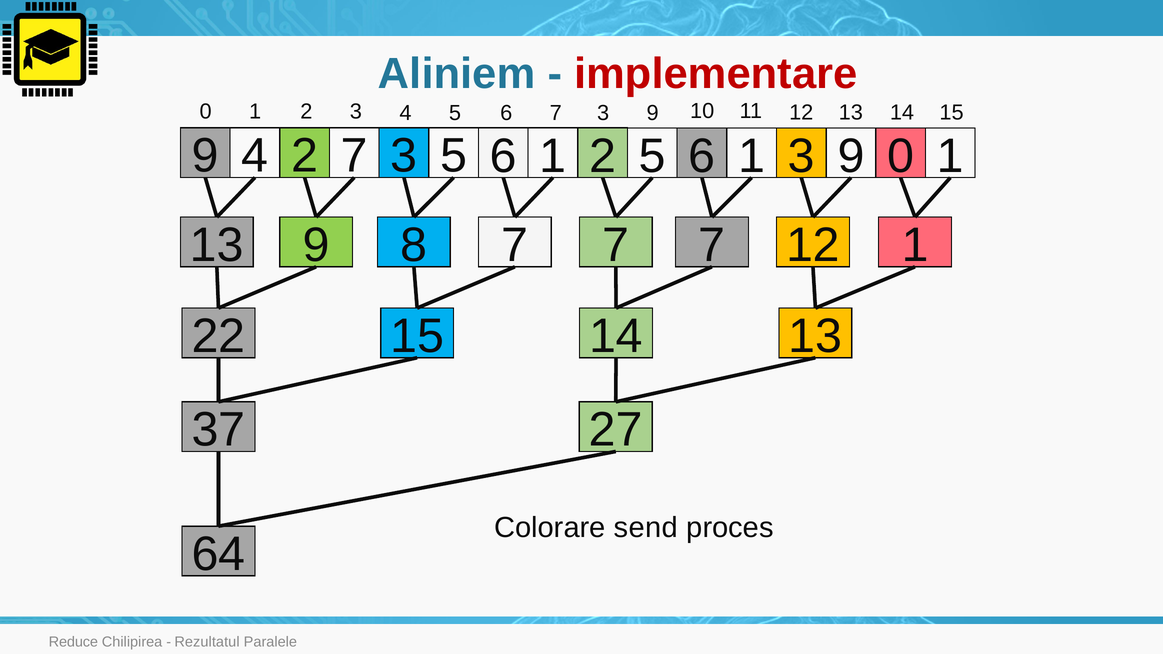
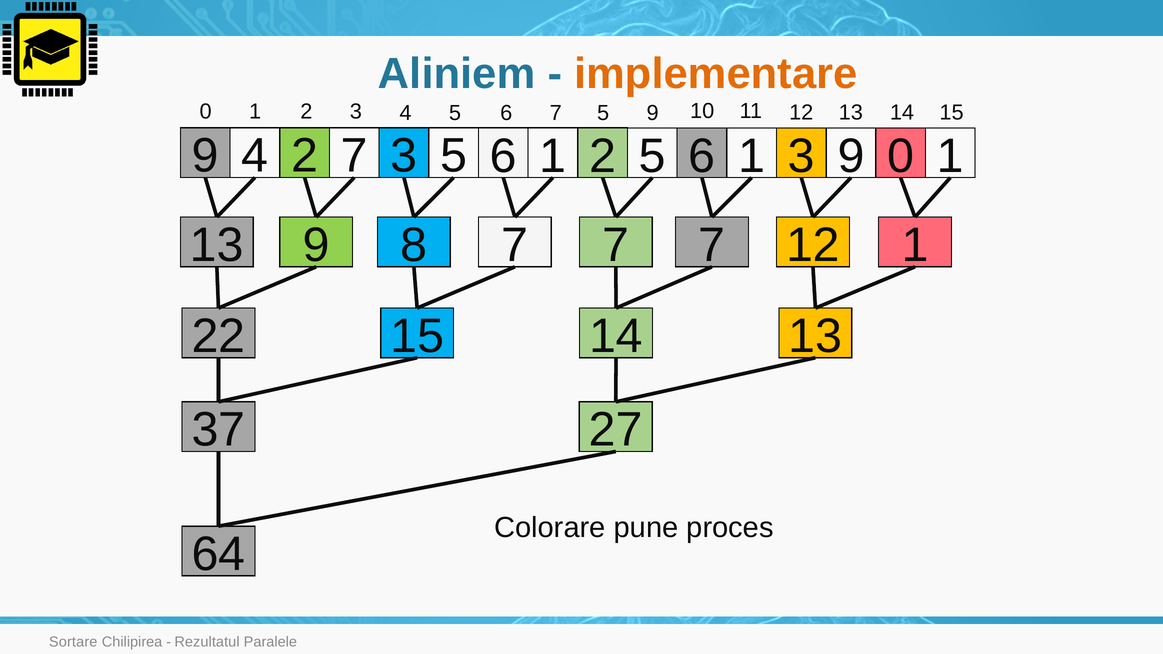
implementare colour: red -> orange (716, 74)
6 7 3: 3 -> 5 (603, 113)
send: send -> pune (646, 528)
Reduce: Reduce -> Sortare (73, 642)
